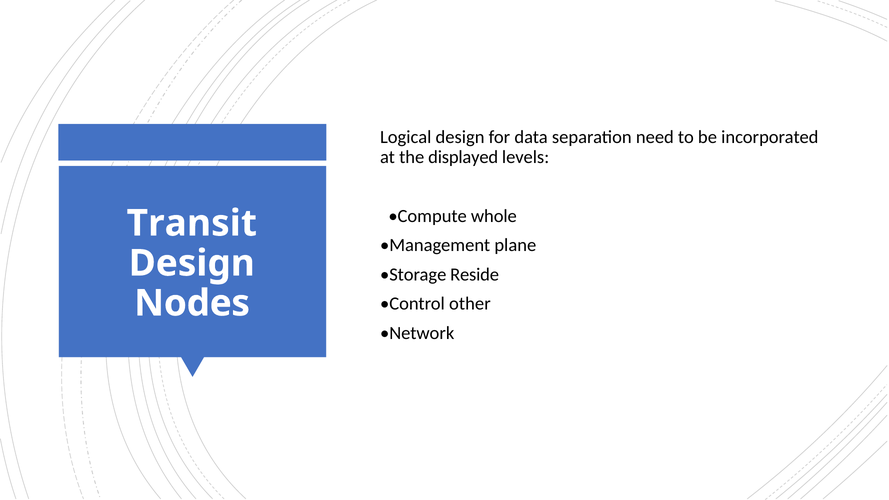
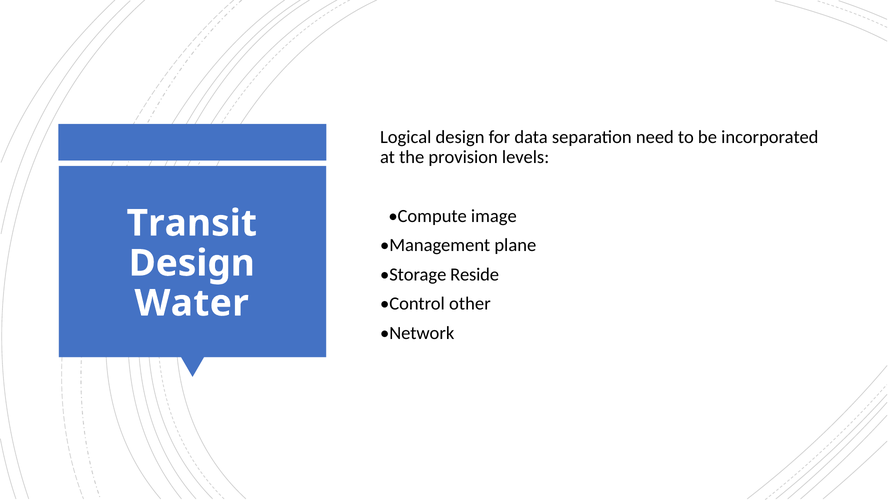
displayed: displayed -> provision (463, 157)
whole: whole -> image (494, 216)
Nodes: Nodes -> Water (192, 303)
